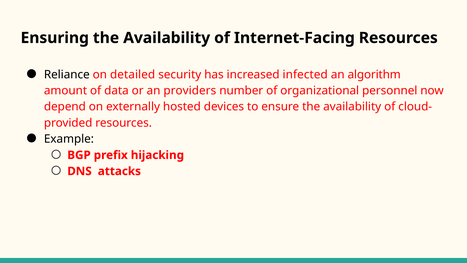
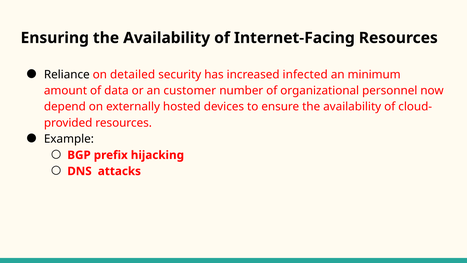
algorithm: algorithm -> minimum (374, 74)
providers: providers -> customer (190, 91)
